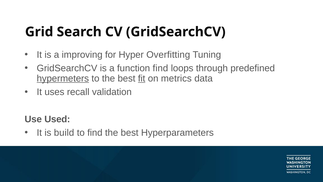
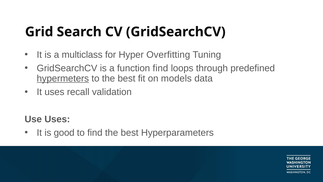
improving: improving -> multiclass (82, 55)
fit underline: present -> none (142, 78)
metrics: metrics -> models (176, 78)
Use Used: Used -> Uses (57, 119)
build: build -> good (64, 132)
